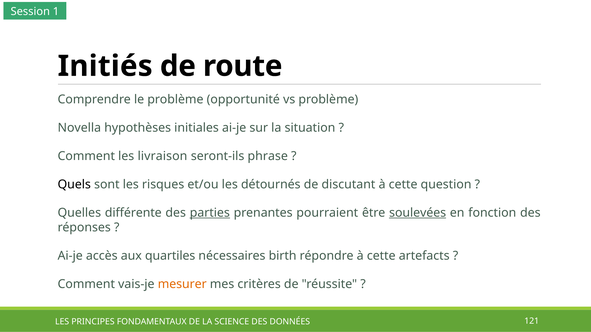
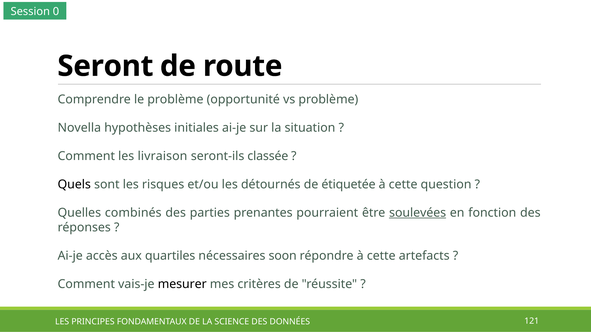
1: 1 -> 0 (56, 12)
Initiés: Initiés -> Seront (105, 66)
phrase: phrase -> classée (268, 156)
discutant: discutant -> étiquetée (349, 185)
différente: différente -> combinés (133, 213)
parties underline: present -> none (210, 213)
birth: birth -> soon (283, 256)
mesurer colour: orange -> black (182, 284)
